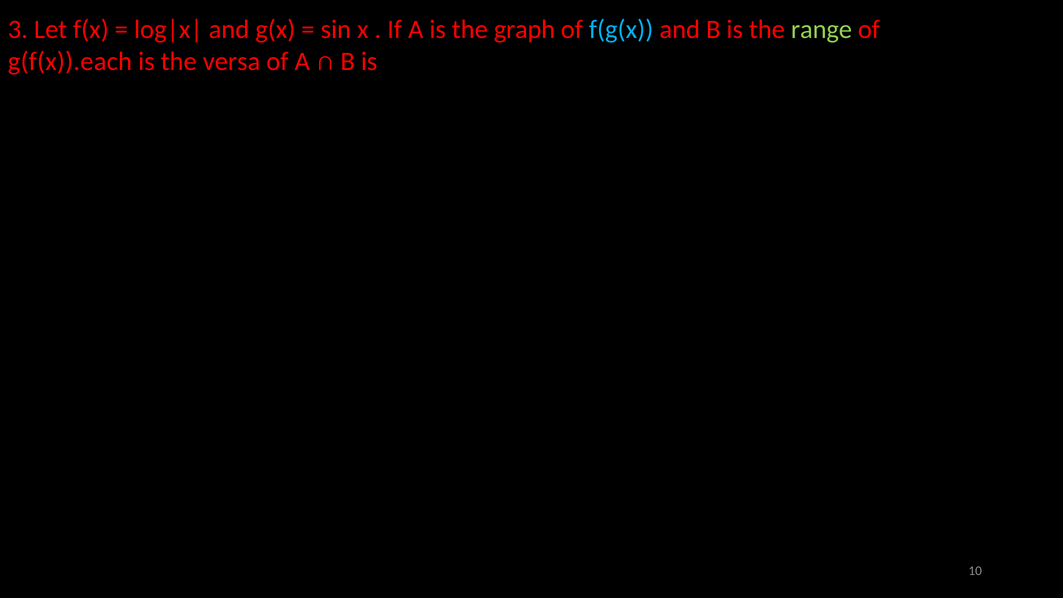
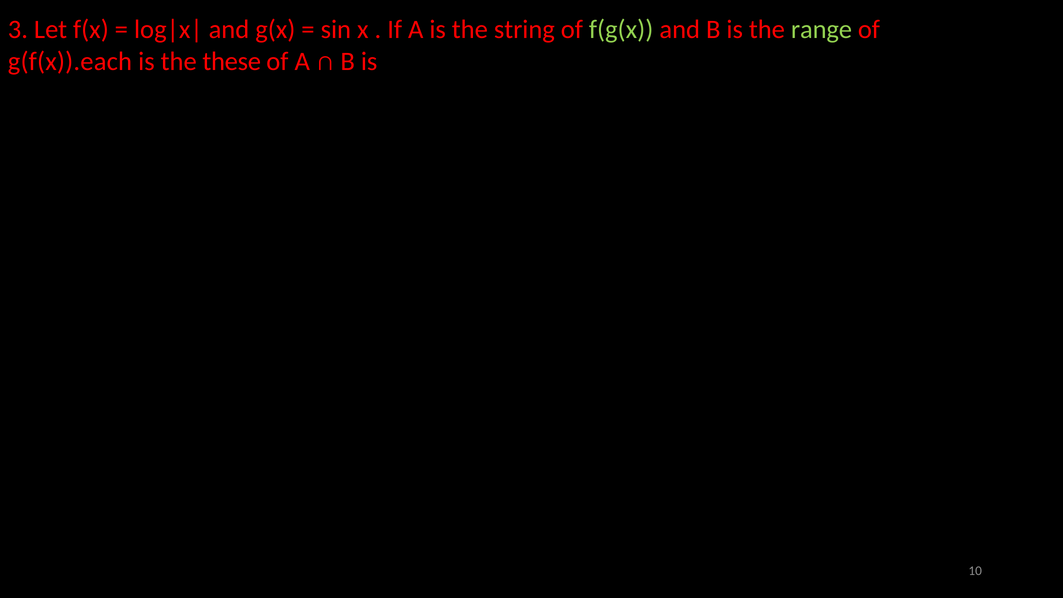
graph: graph -> string (524, 29)
f(g(x colour: light blue -> light green (621, 29)
versa: versa -> these (232, 61)
